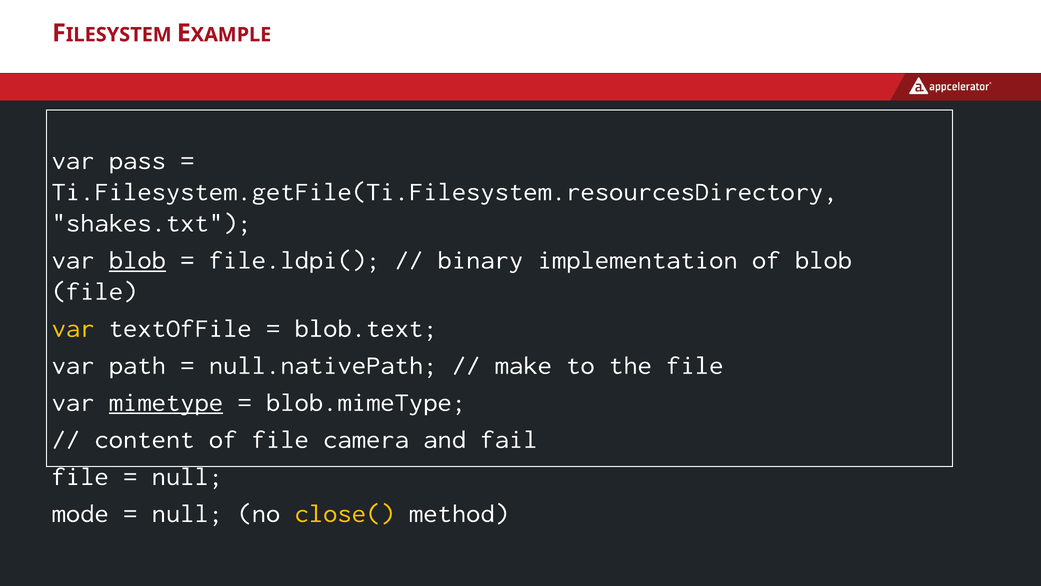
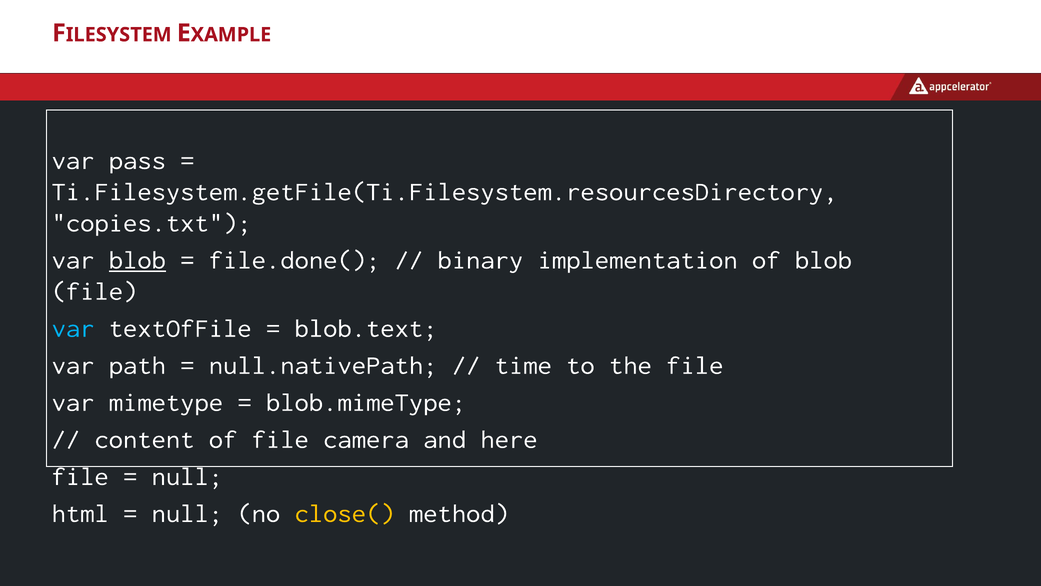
shakes.txt: shakes.txt -> copies.txt (152, 223)
file.ldpi(: file.ldpi( -> file.done( (295, 260)
var colour: yellow -> light blue (73, 328)
make: make -> time (523, 365)
mimetype underline: present -> none (166, 402)
fail: fail -> here (509, 439)
mode: mode -> html (80, 513)
